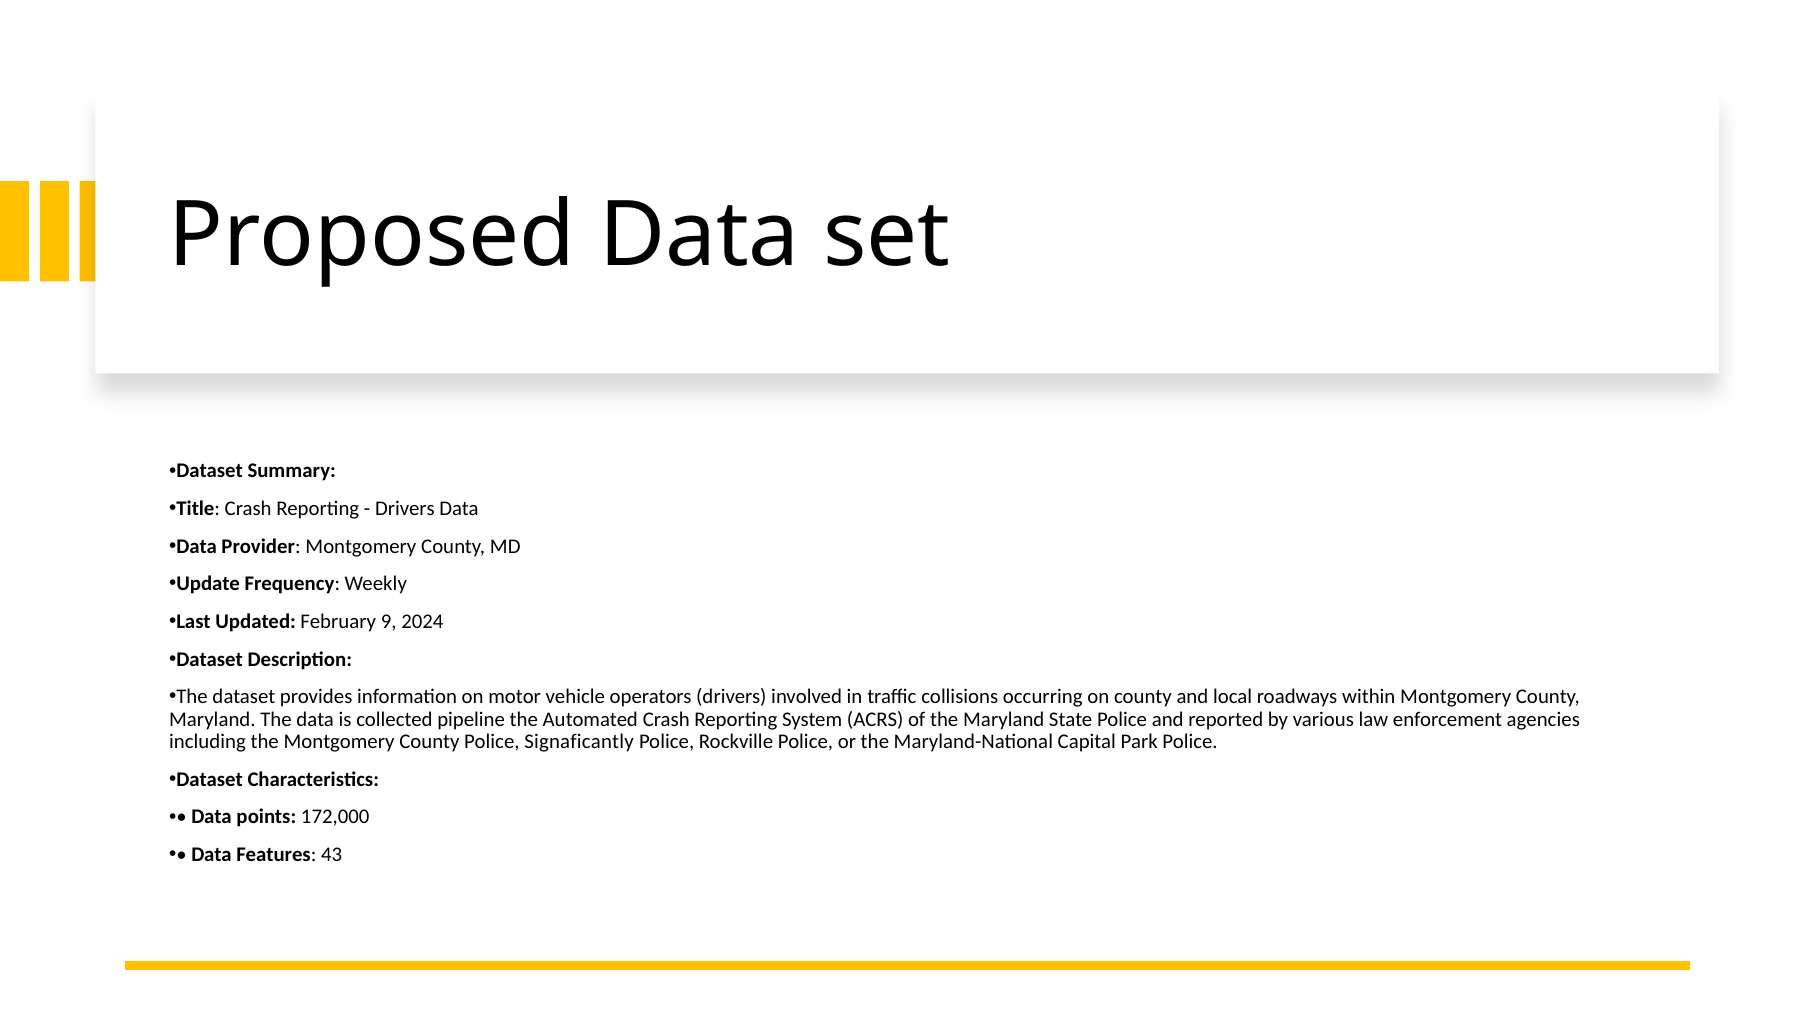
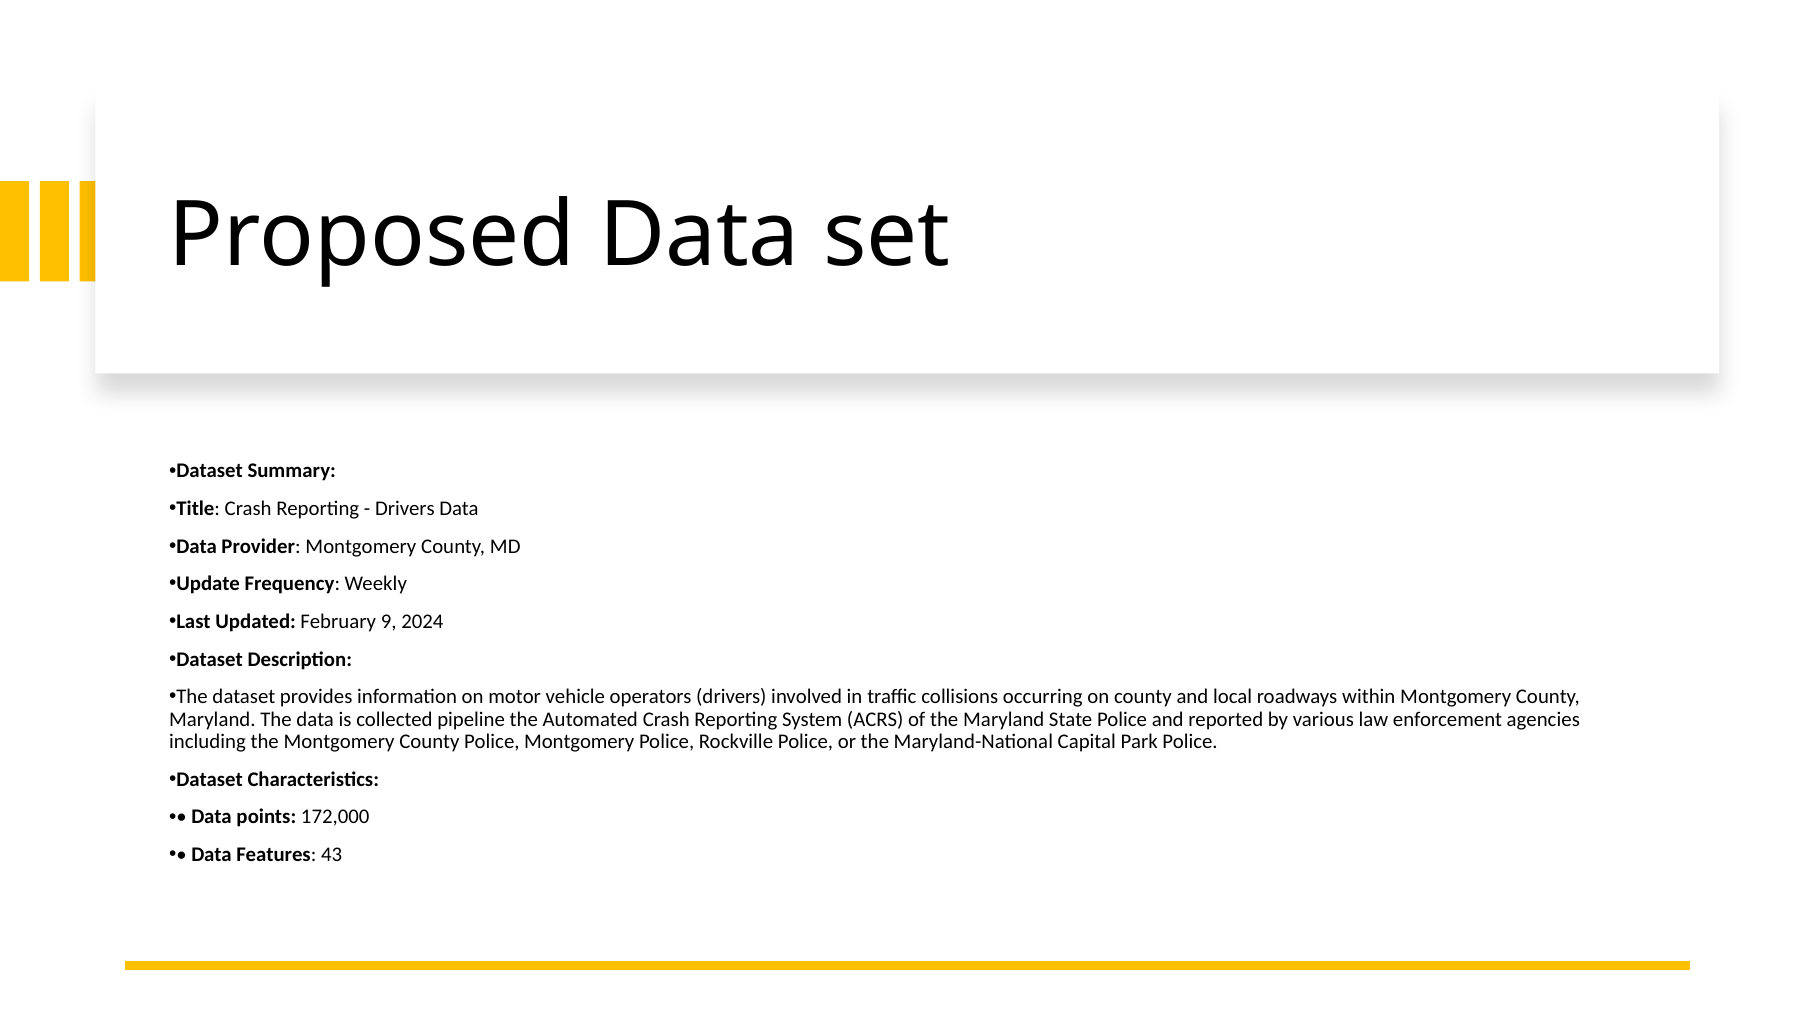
Police Signaficantly: Signaficantly -> Montgomery (579, 742)
